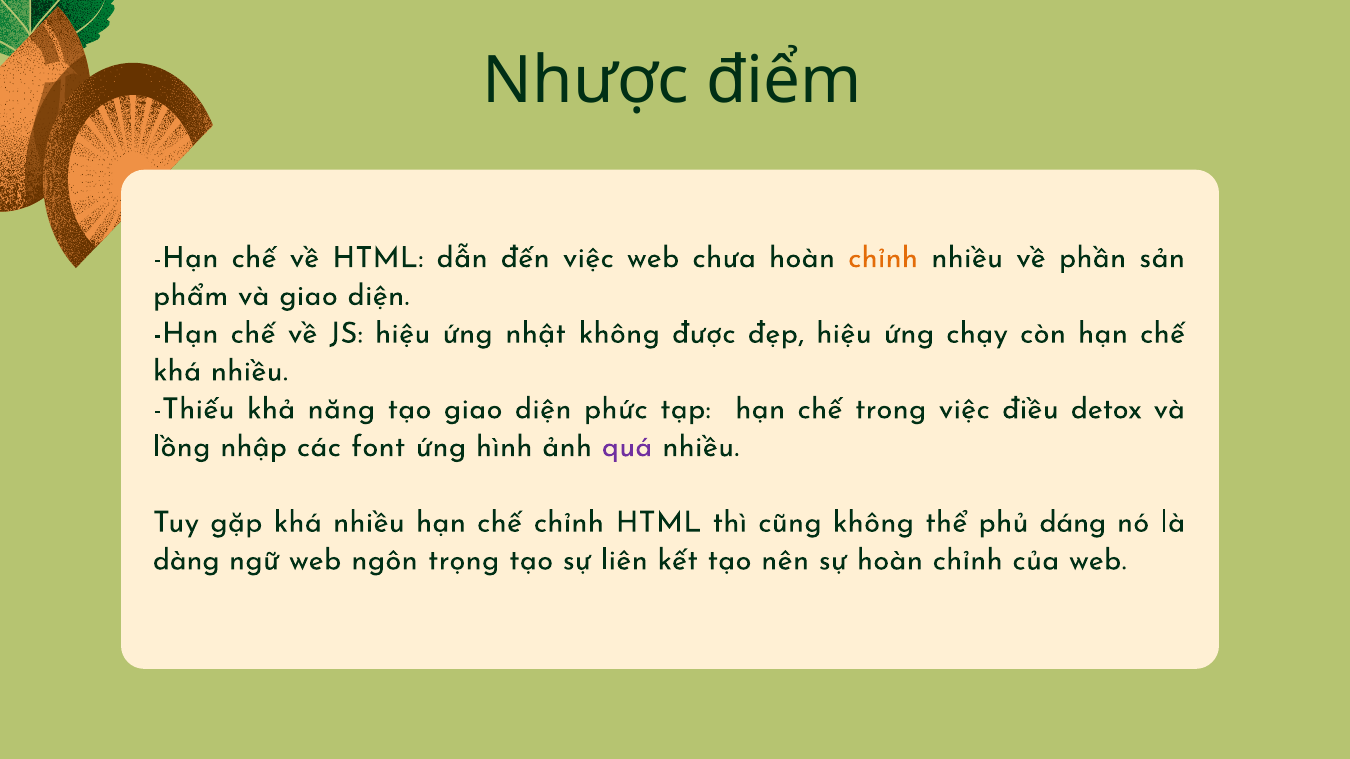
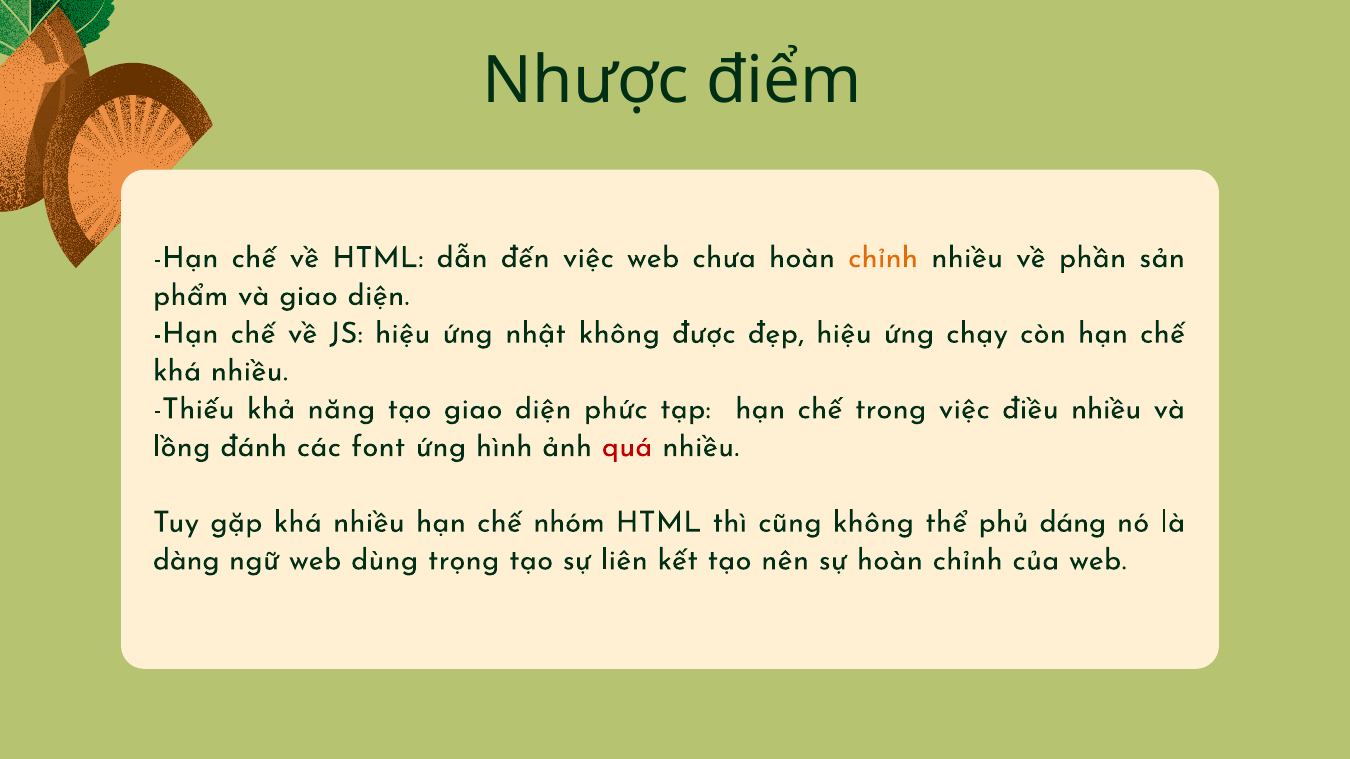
điều detox: detox -> nhiều (1106, 409)
nhập: nhập -> đánh (254, 447)
quá colour: purple -> red (627, 447)
chế chỉnh: chỉnh -> nhóm (569, 522)
ngôn: ngôn -> dùng (385, 560)
